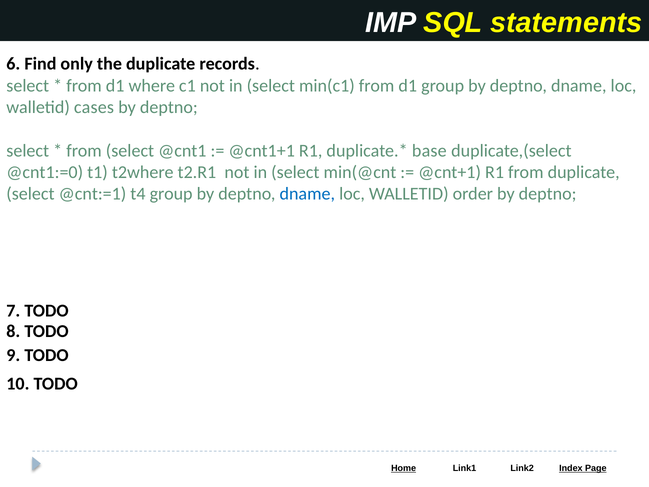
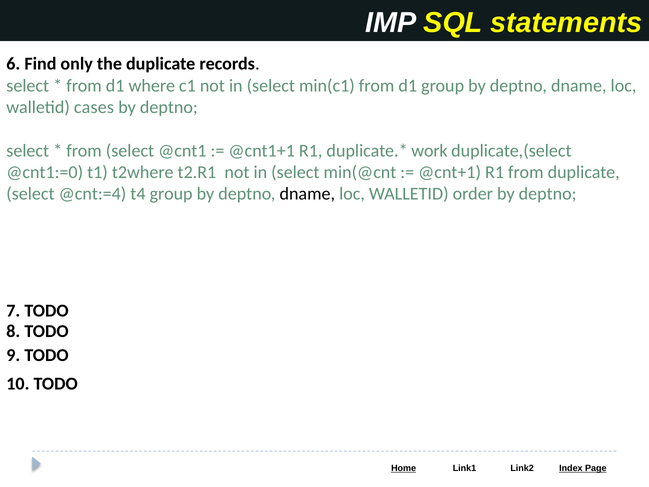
base: base -> work (430, 151)
@cnt:=1: @cnt:=1 -> @cnt:=4 (92, 194)
dname colour: blue -> black (307, 194)
